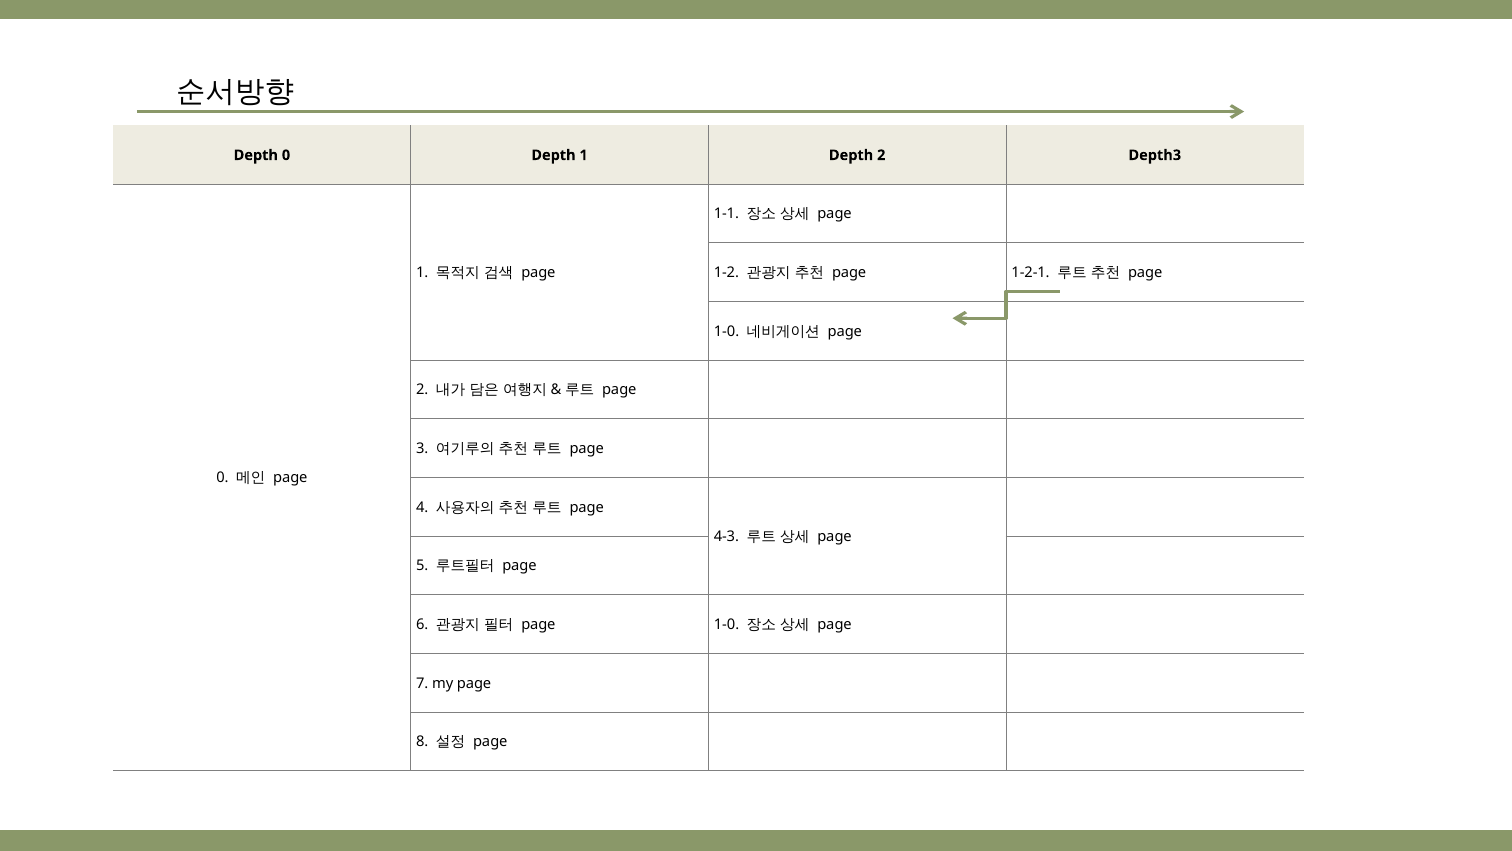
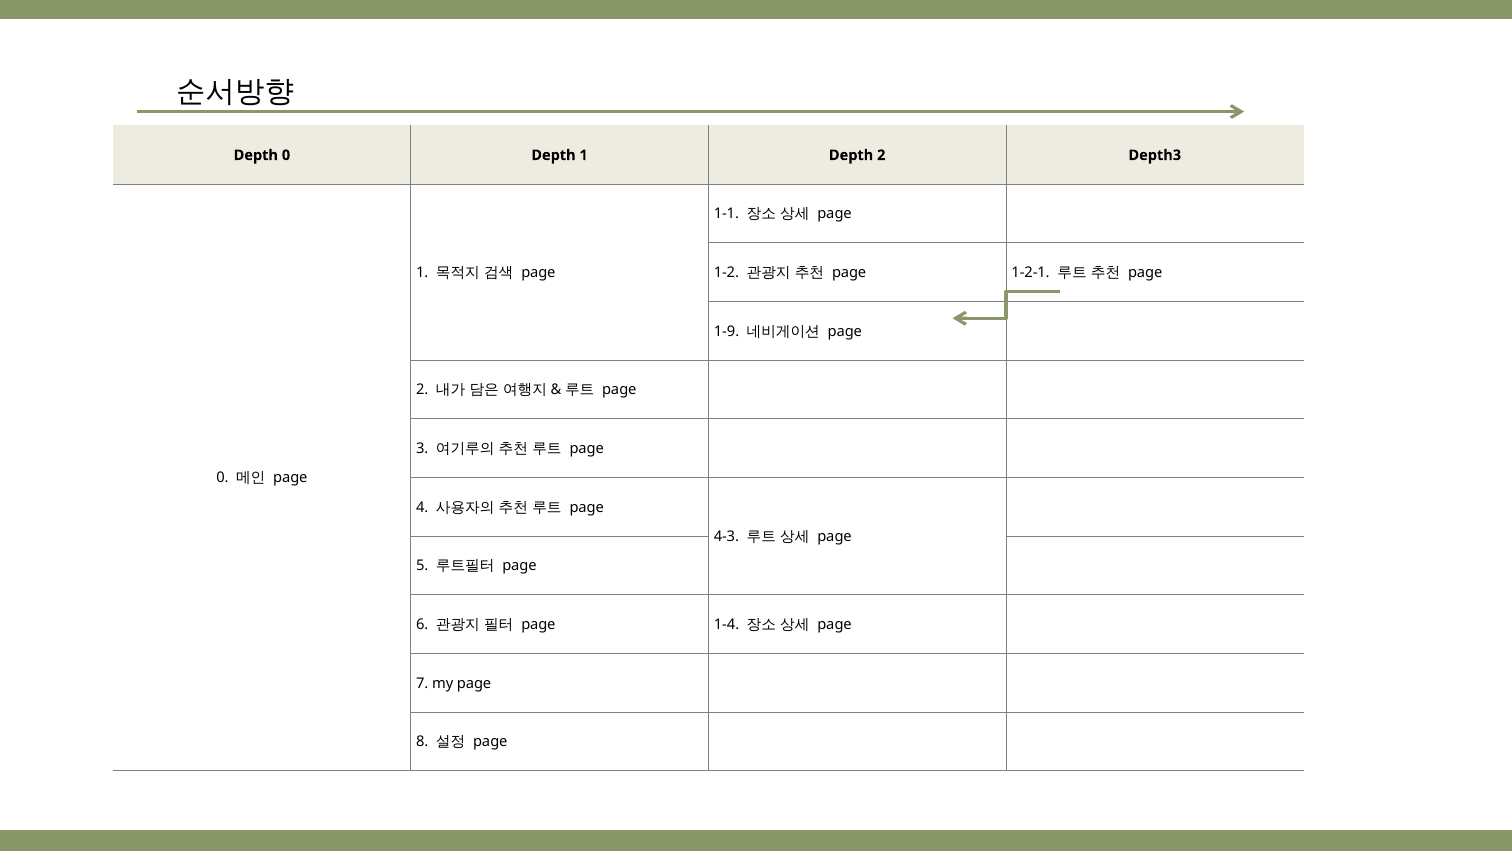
1-0: 1-0 -> 1-9 (726, 331)
1-0: 1-0 -> 1-4 (726, 624)
